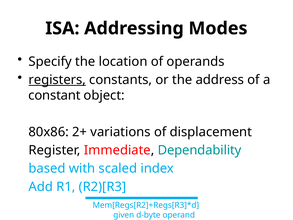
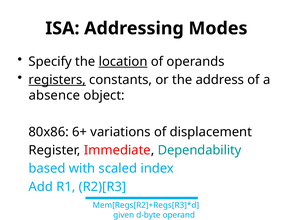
location underline: none -> present (123, 61)
constant: constant -> absence (54, 95)
2+: 2+ -> 6+ (80, 132)
